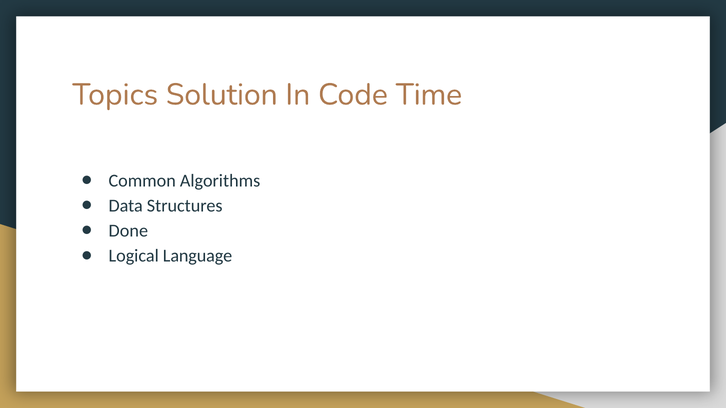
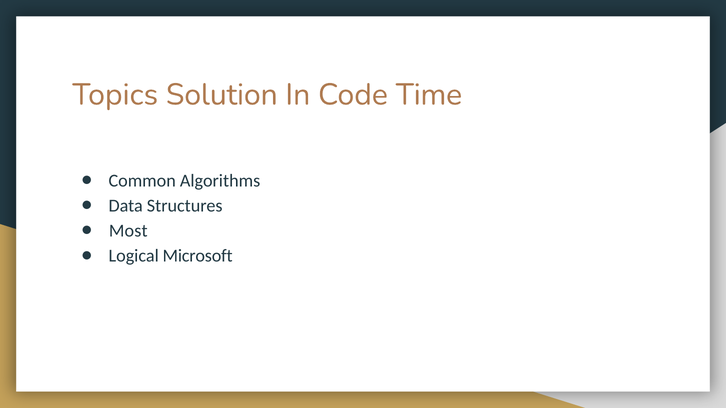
Done: Done -> Most (128, 231)
Language: Language -> Microsoft (198, 256)
